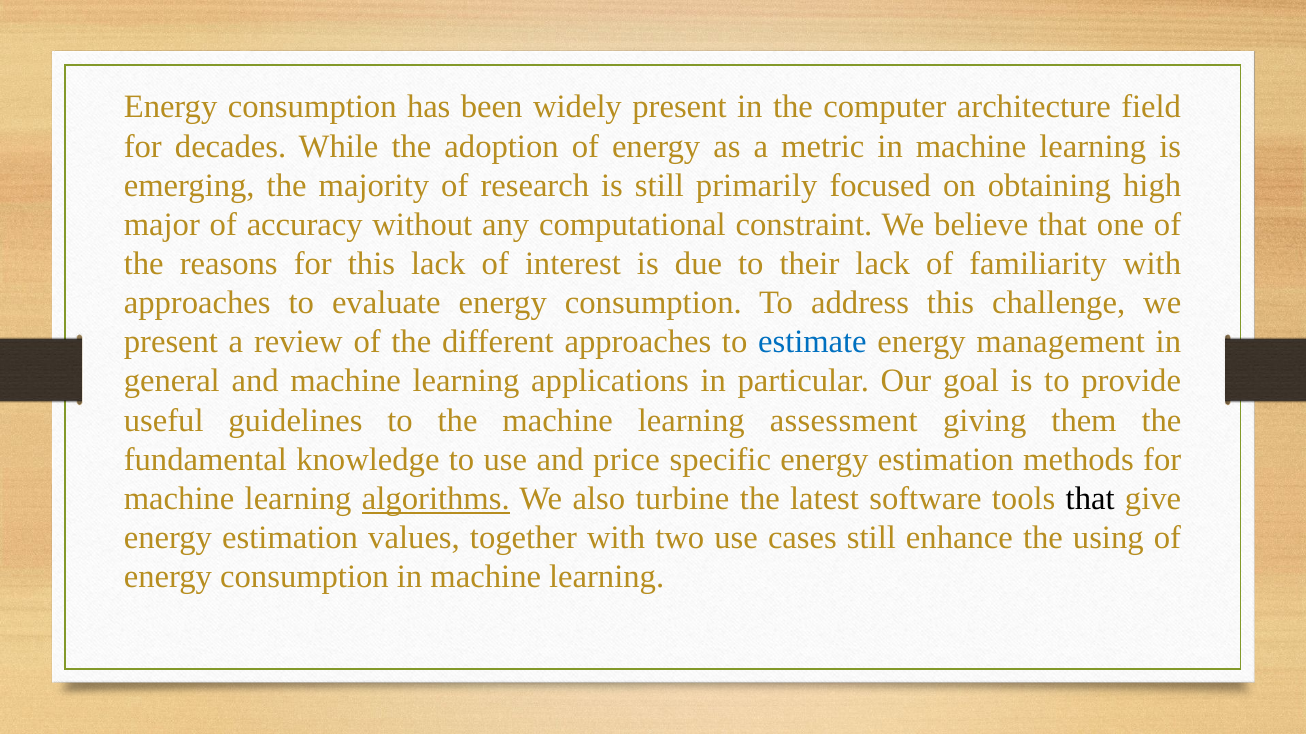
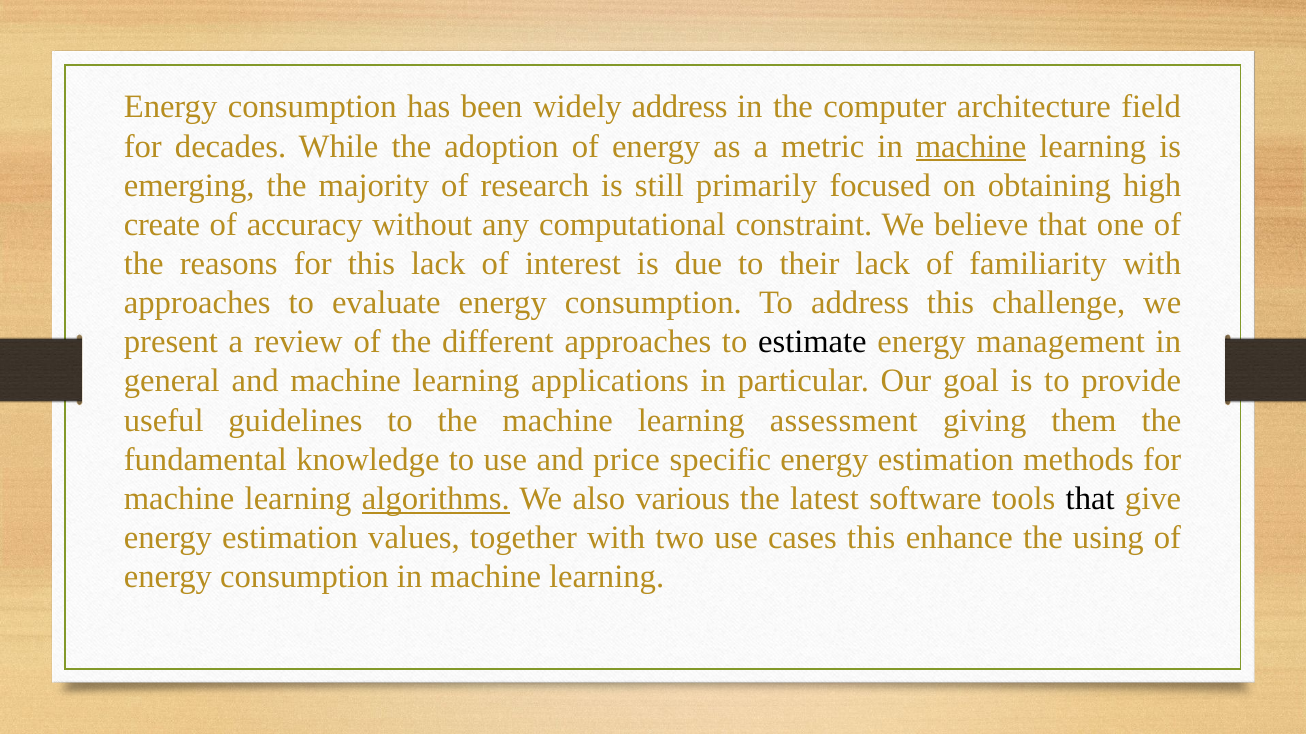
widely present: present -> address (680, 107)
machine underline: none -> present (971, 146)
major: major -> create (162, 225)
estimate colour: blue -> black (812, 342)
turbine: turbine -> various (683, 499)
cases still: still -> this (871, 538)
